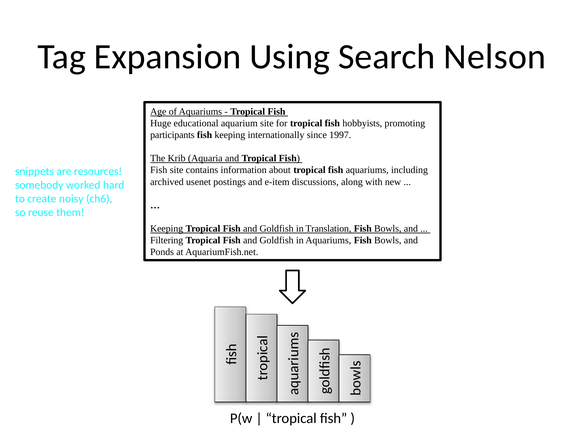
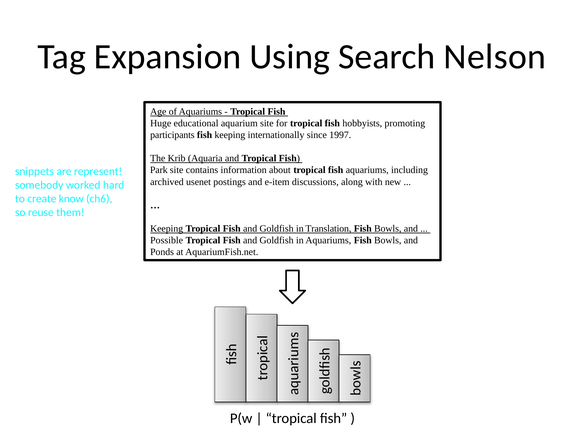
Fish: Fish -> Park (159, 170)
resources: resources -> represent (98, 171)
noisy: noisy -> know (71, 199)
Filtering: Filtering -> Possible (167, 240)
